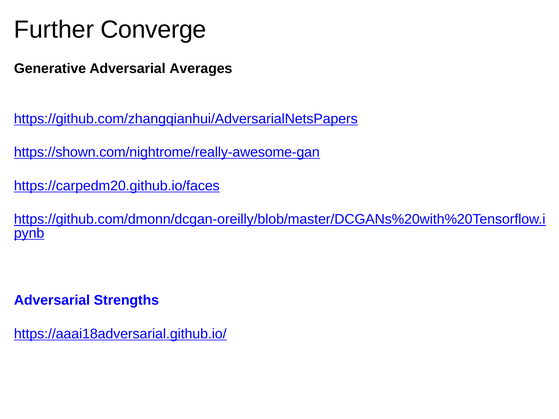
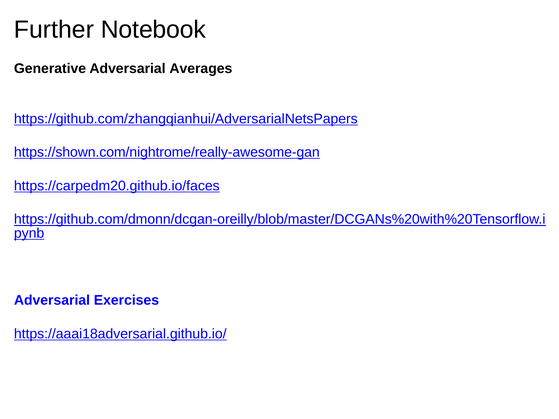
Converge: Converge -> Notebook (153, 30)
Strengths: Strengths -> Exercises (126, 300)
